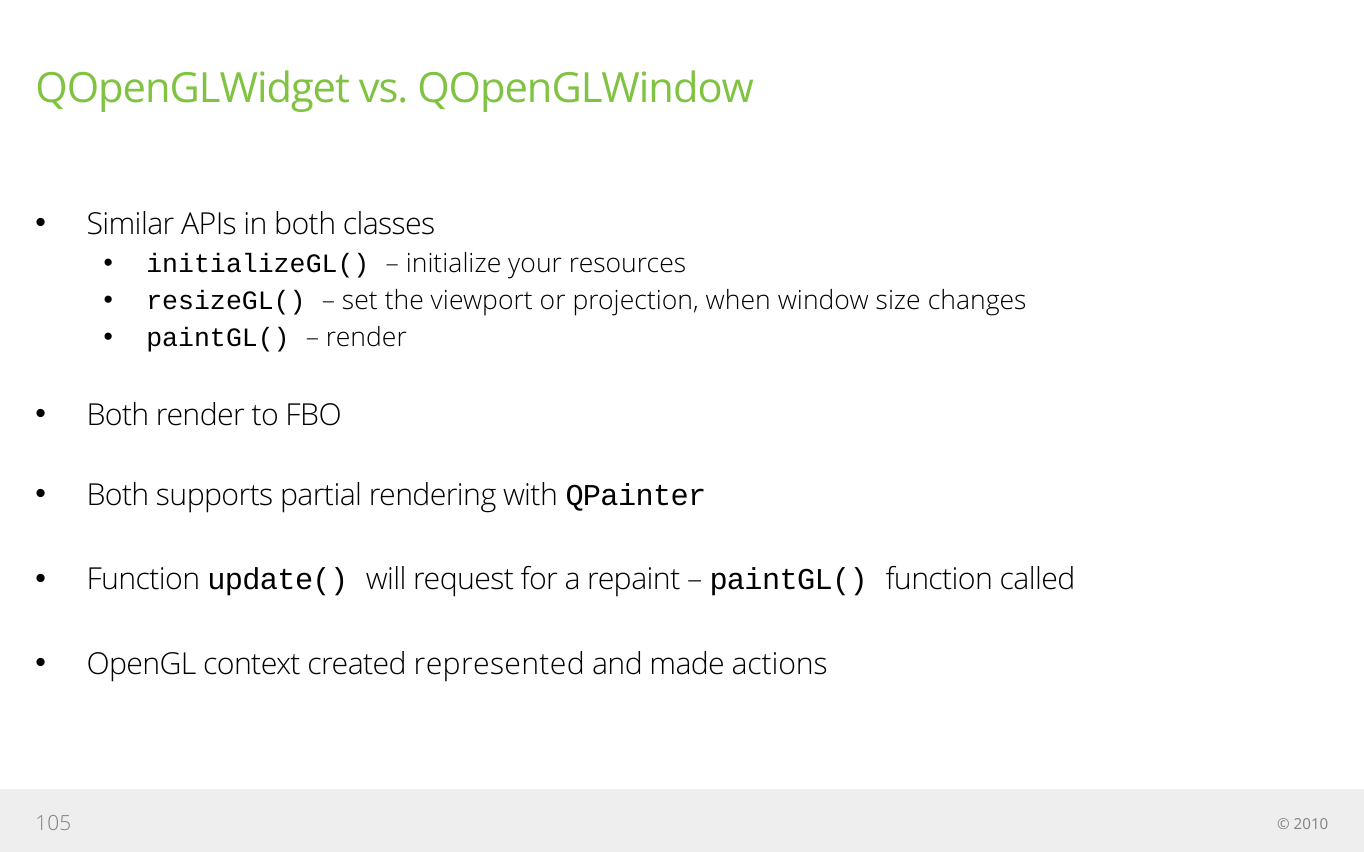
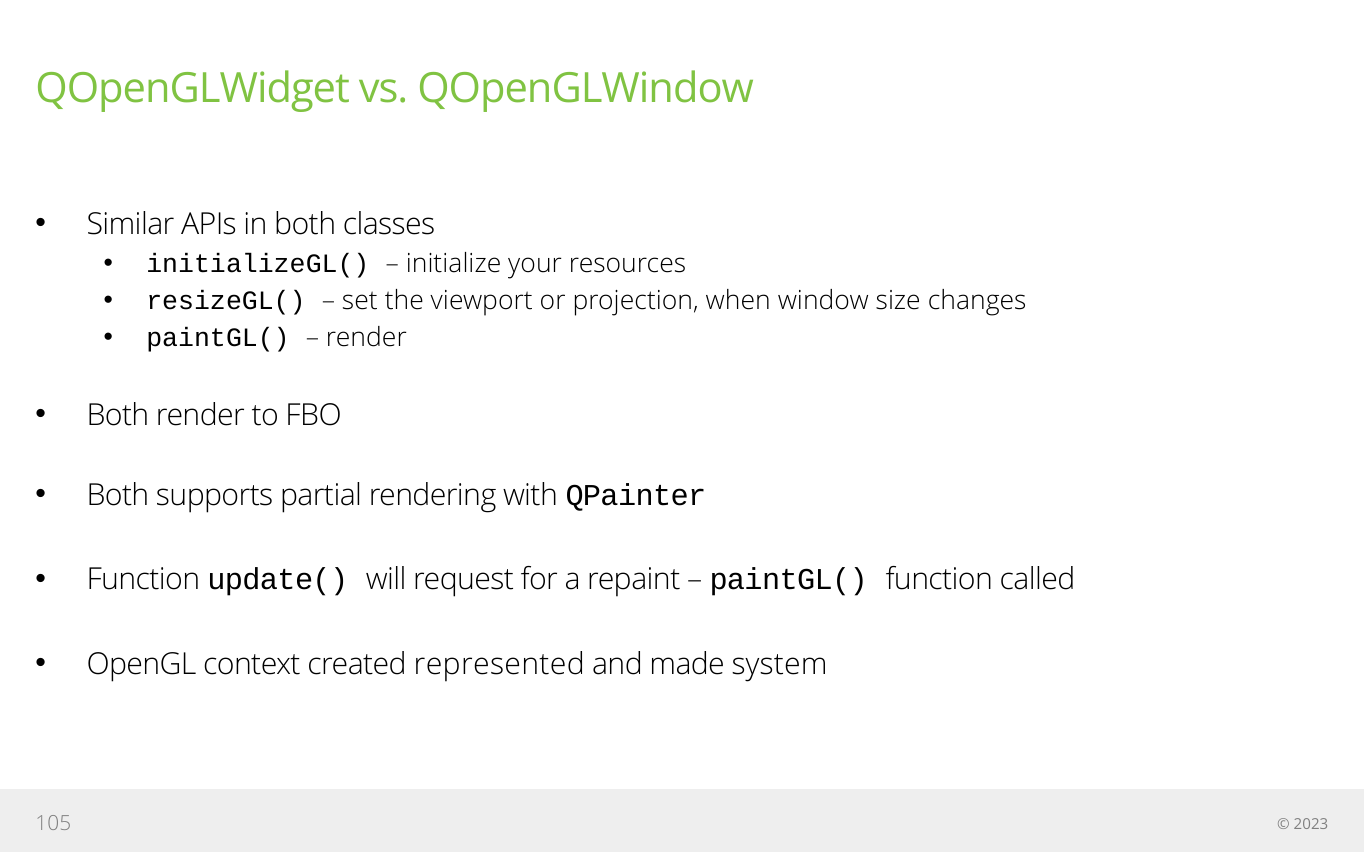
actions: actions -> system (780, 665)
2010: 2010 -> 2023 (1311, 825)
